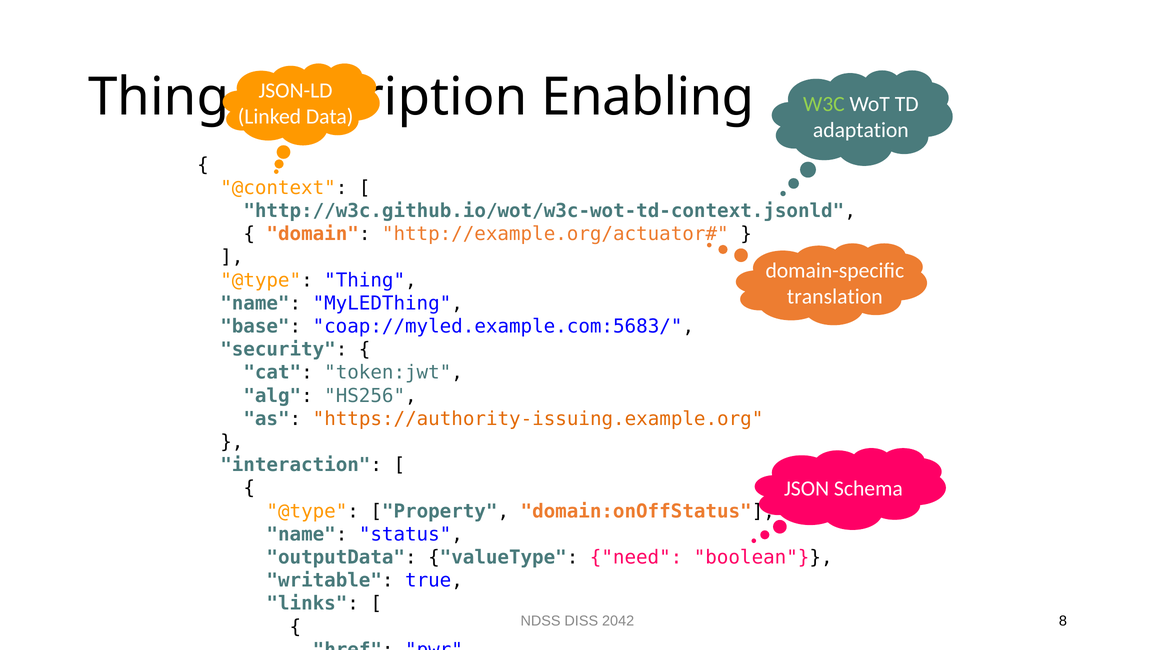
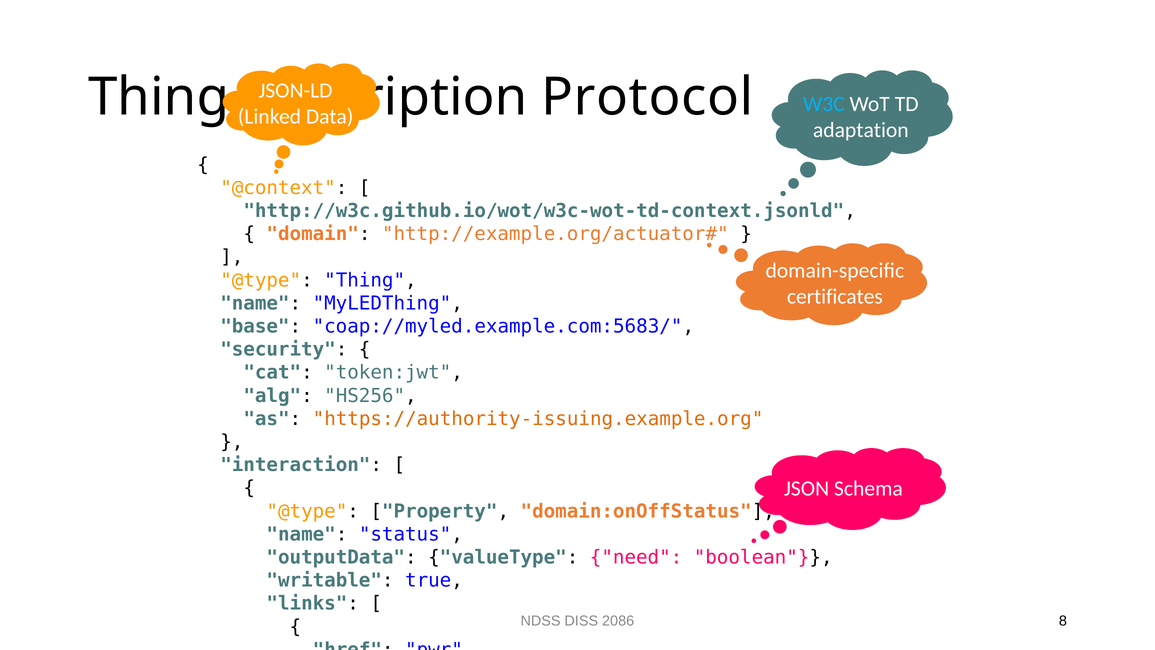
Enabling: Enabling -> Protocol (647, 97)
W3C colour: light green -> light blue (824, 104)
translation: translation -> certificates (835, 296)
2042: 2042 -> 2086 (618, 620)
